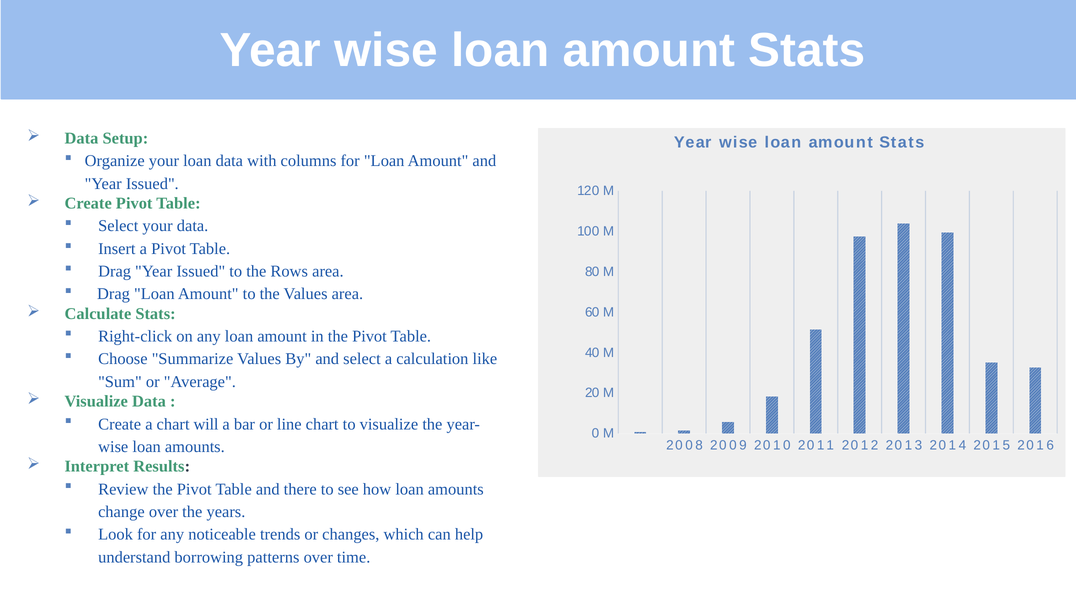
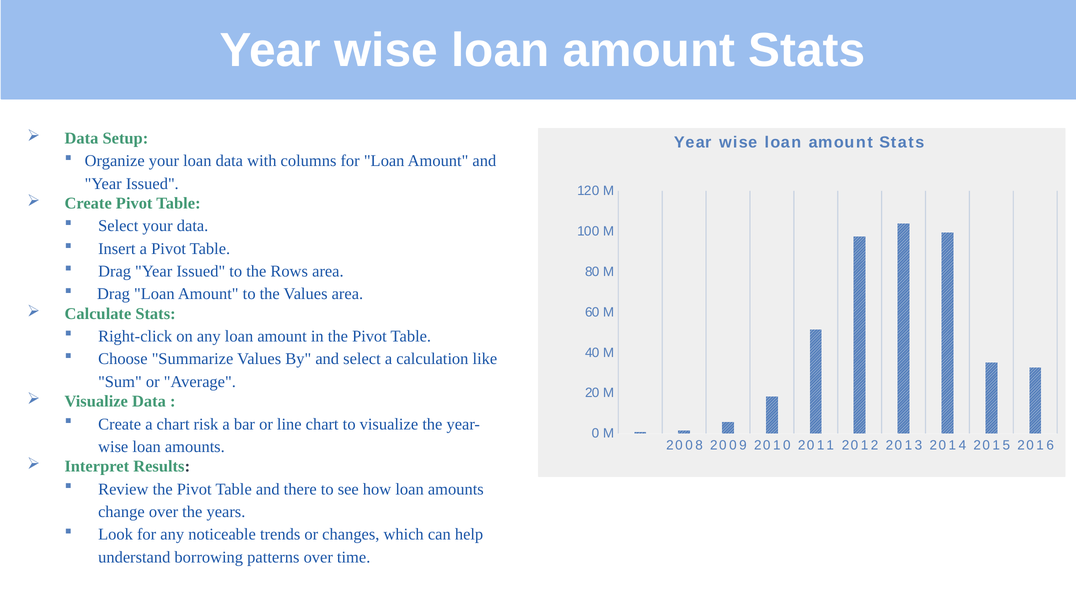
will: will -> risk (206, 424)
